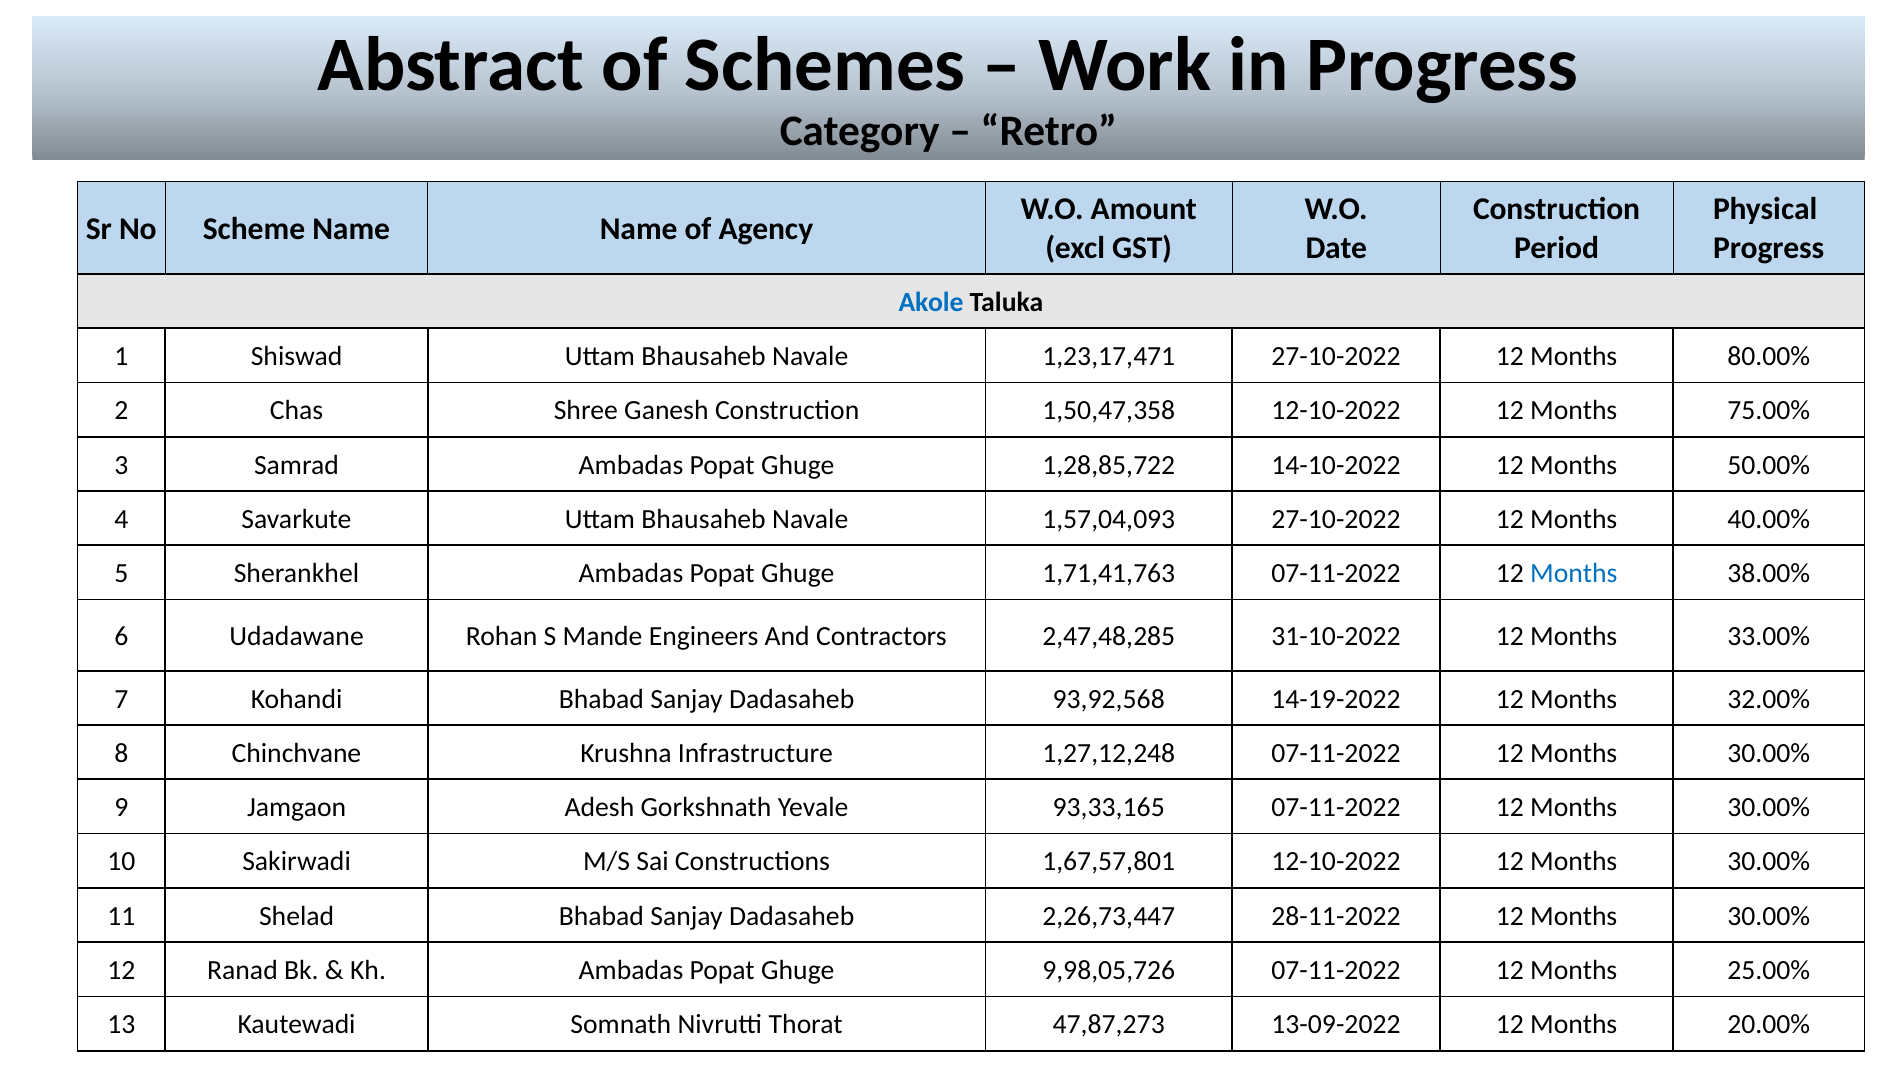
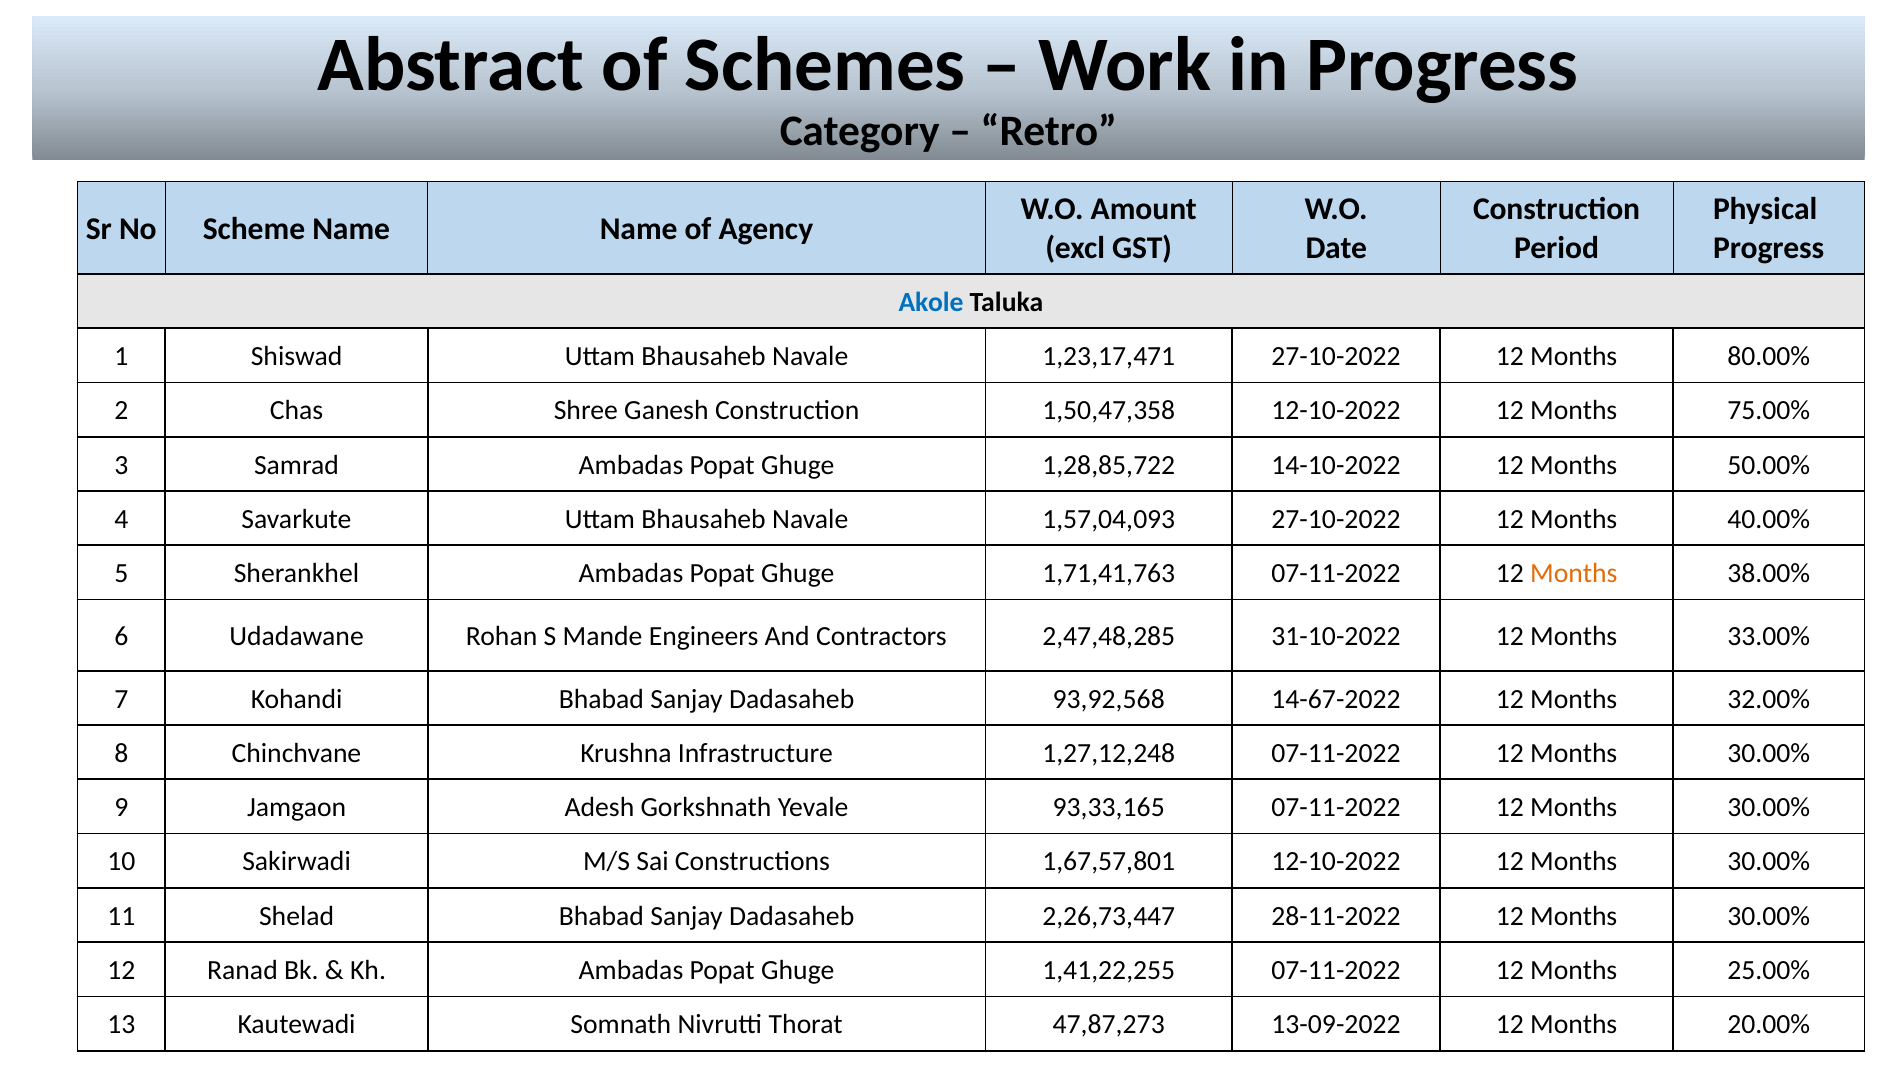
Months colour: blue -> orange (1574, 574)
14-19-2022: 14-19-2022 -> 14-67-2022 (1336, 699)
9,98,05,726: 9,98,05,726 -> 1,41,22,255 (1109, 970)
